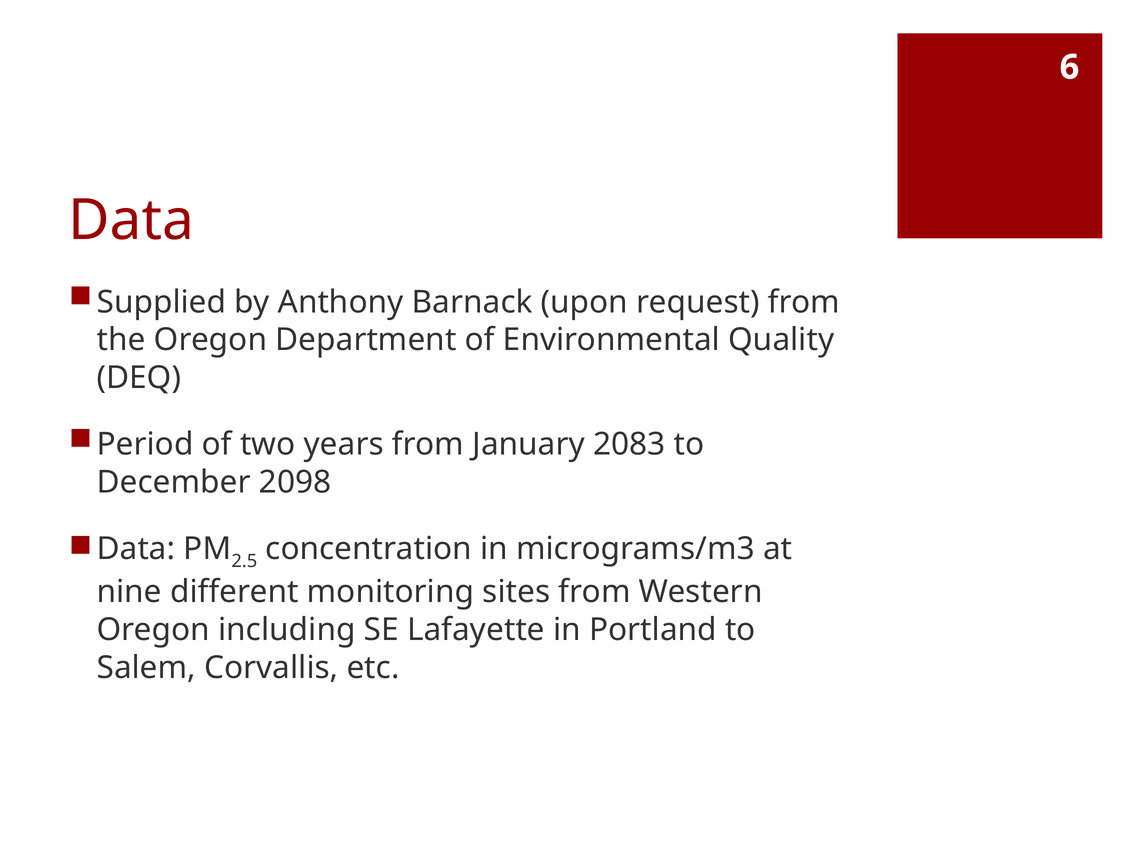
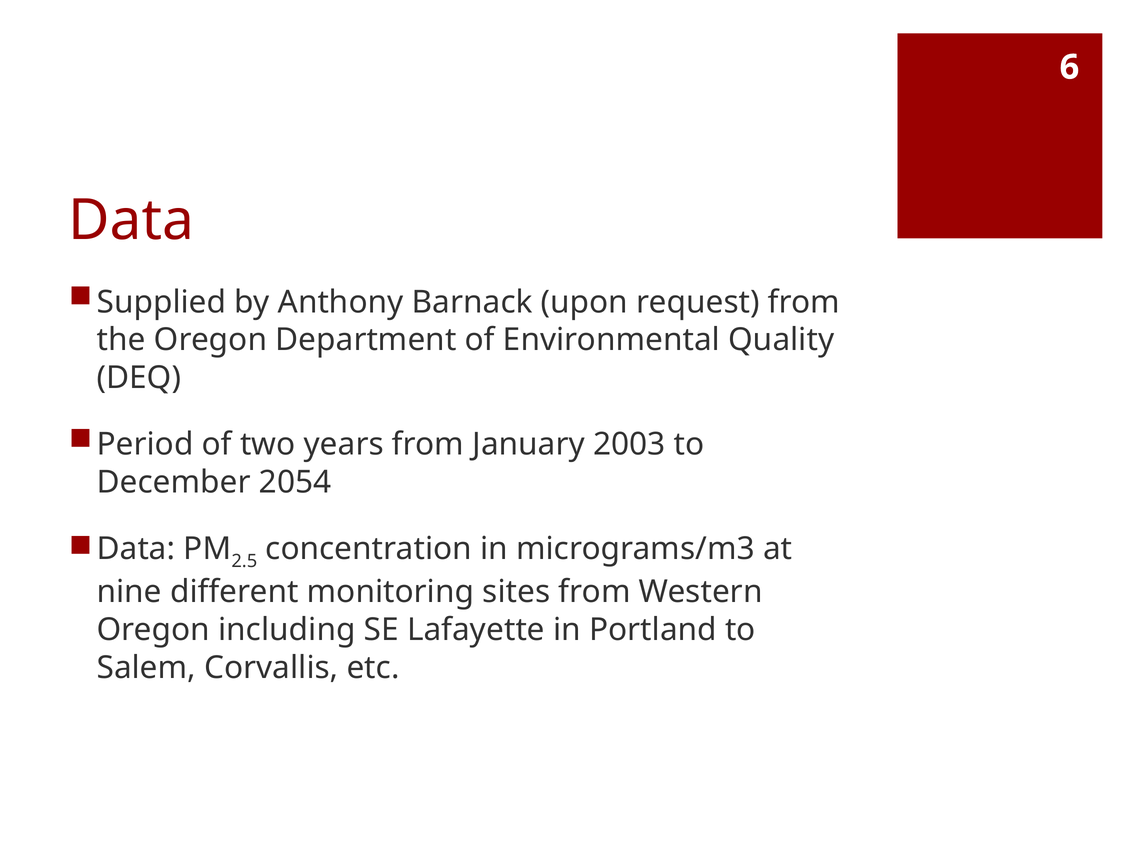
2083: 2083 -> 2003 (629, 444)
2098: 2098 -> 2054 (295, 482)
